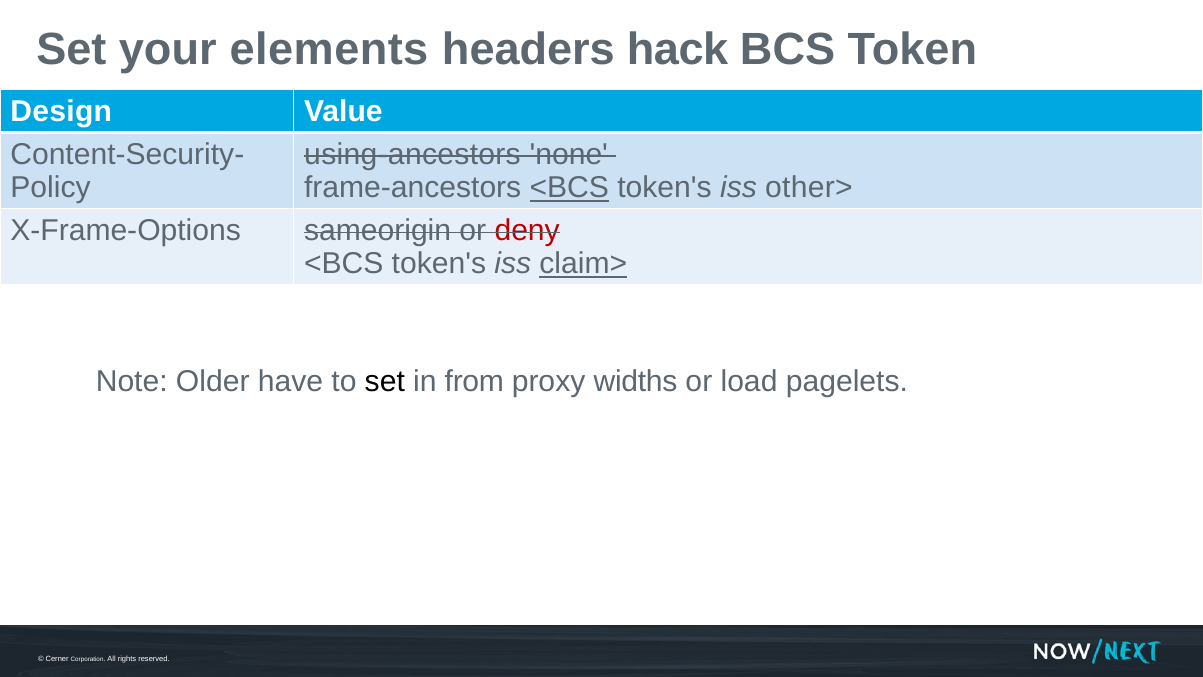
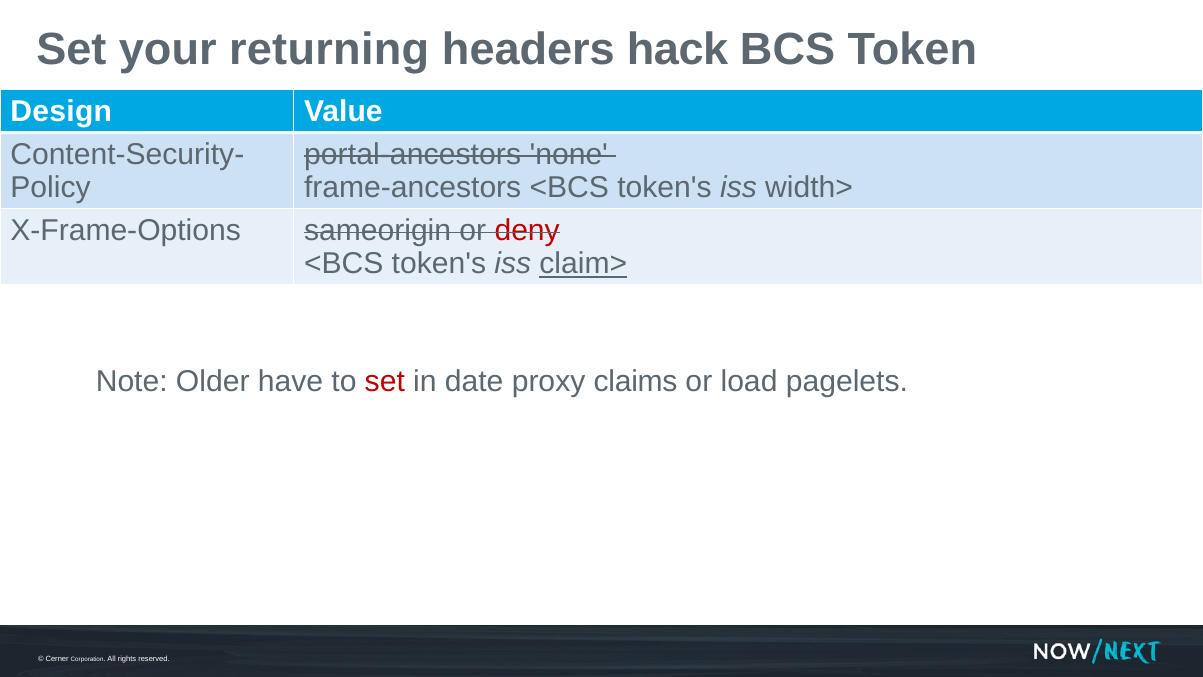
elements: elements -> returning (329, 50)
using-ancestors: using-ancestors -> portal-ancestors (413, 154)
<BCS underline: present -> none (569, 188)
other>: other> -> width> (809, 188)
set colour: black -> red (385, 381)
from: from -> date (474, 381)
widths: widths -> claims (636, 381)
